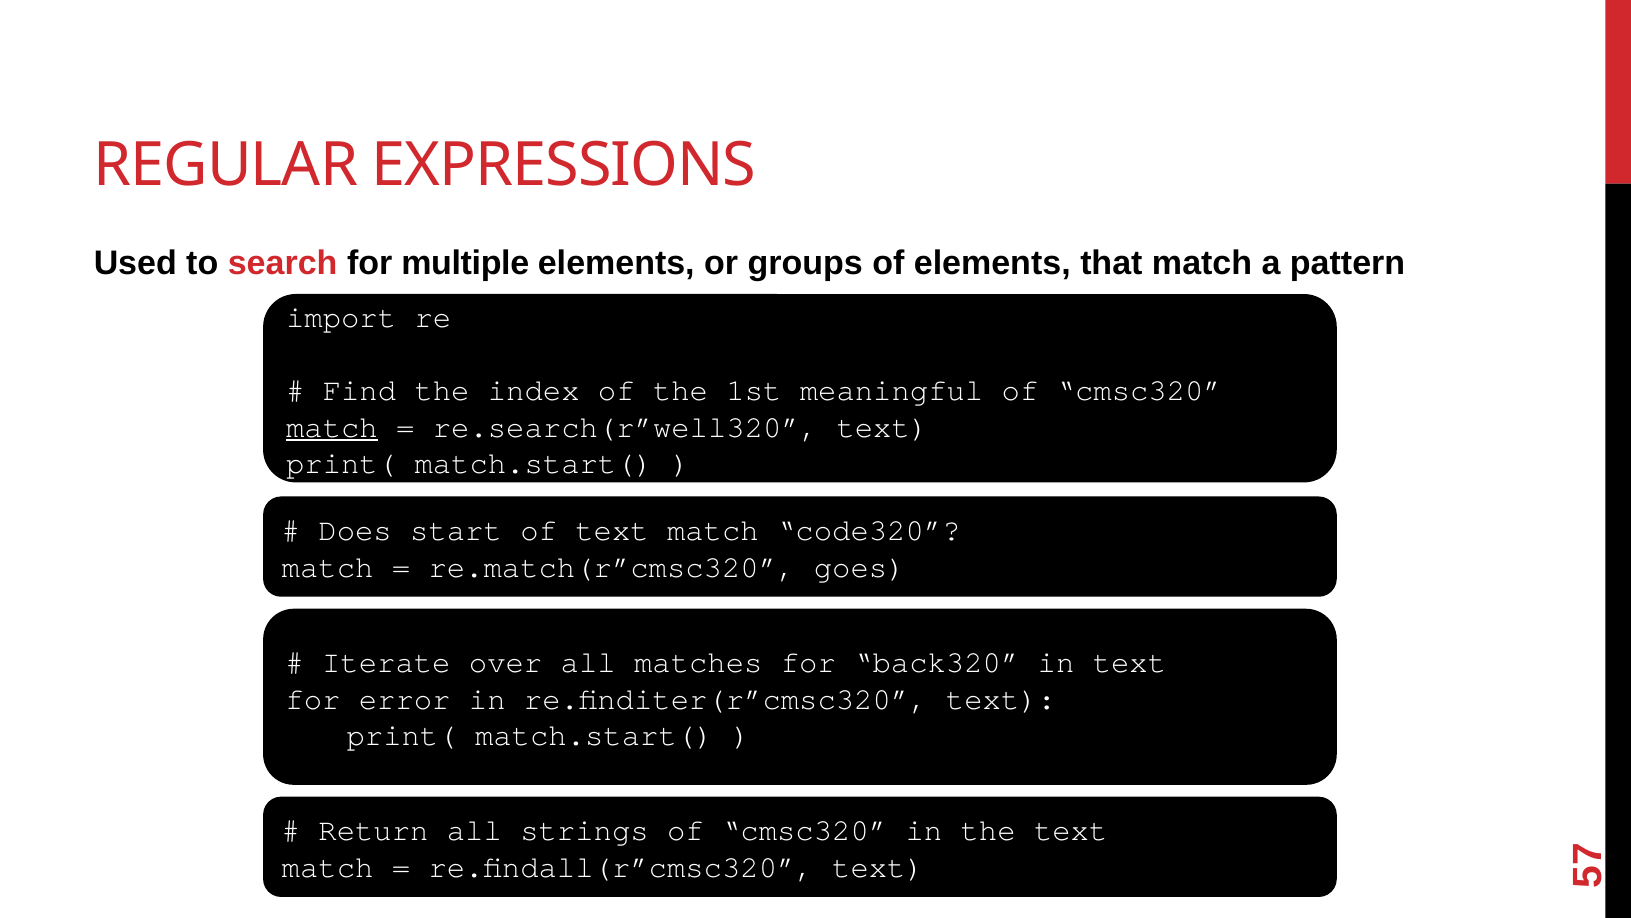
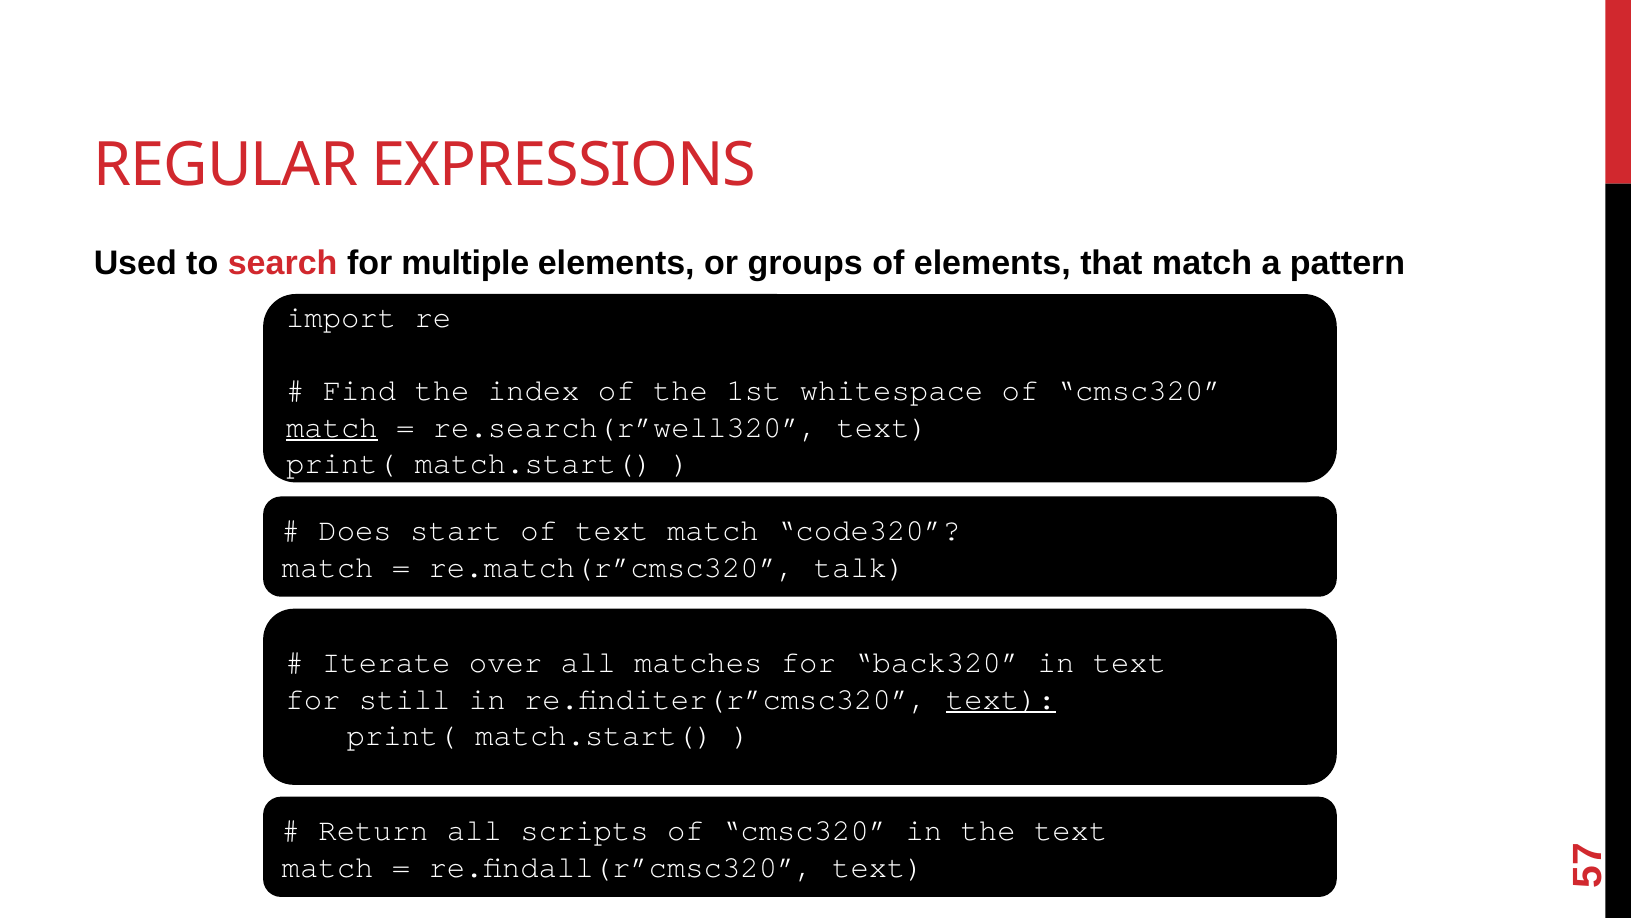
meaningful: meaningful -> whitespace (892, 390)
goes: goes -> talk (860, 567)
error: error -> still (405, 698)
text underline: none -> present (1001, 698)
strings: strings -> scripts (584, 830)
